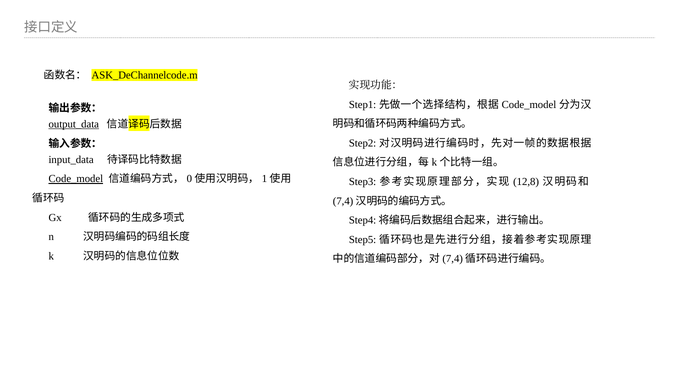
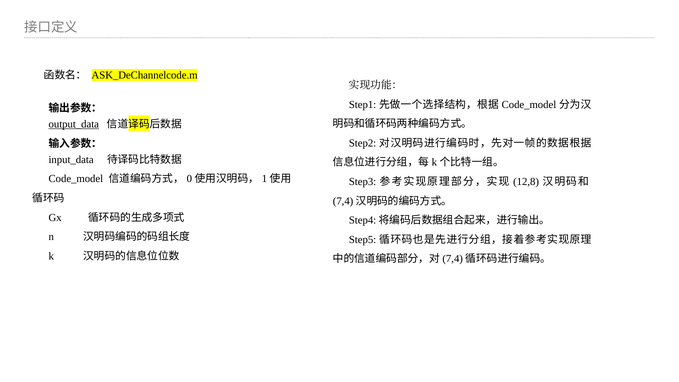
Code_model underline: present -> none (76, 179)
